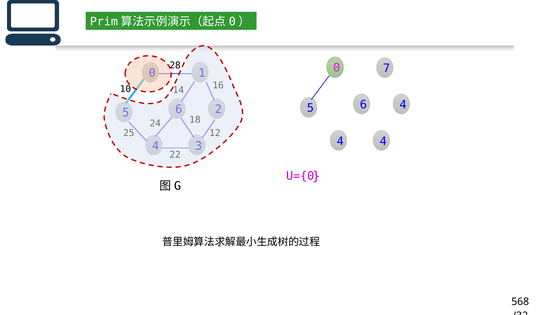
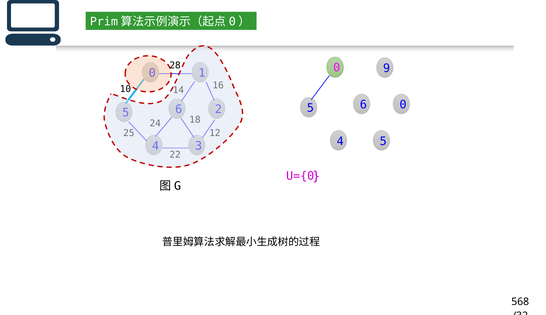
7: 7 -> 9 (387, 68)
6 4: 4 -> 0 (403, 105)
4 4: 4 -> 5 (383, 141)
